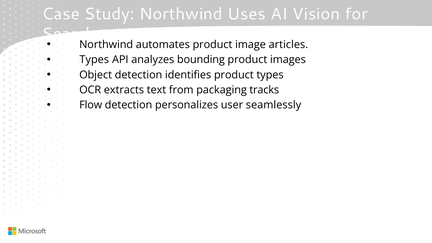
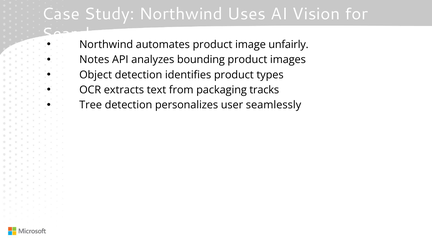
articles: articles -> unfairly (288, 45)
Types: Types -> Notes (94, 60)
Flow: Flow -> Tree (91, 105)
